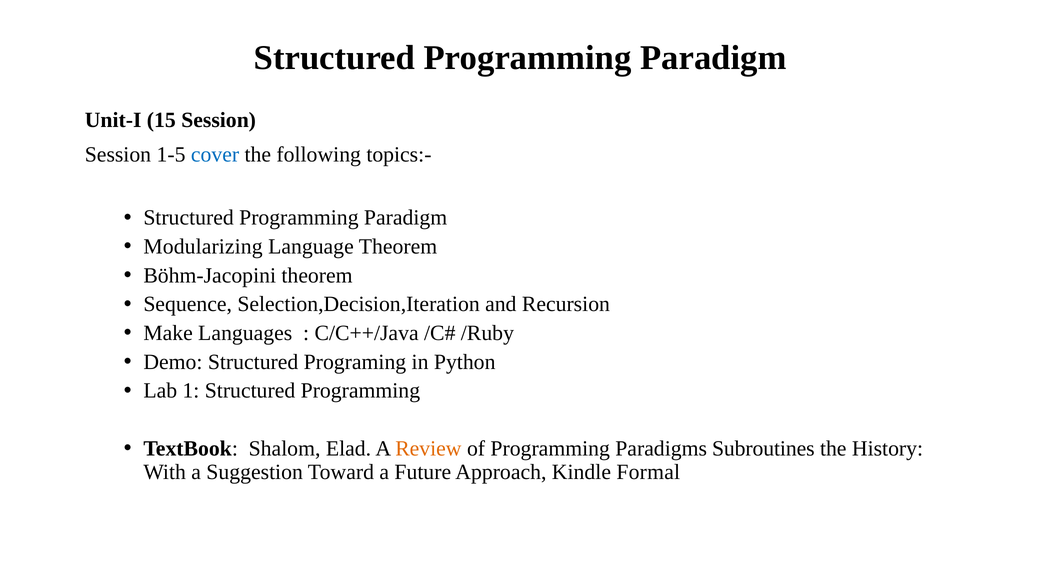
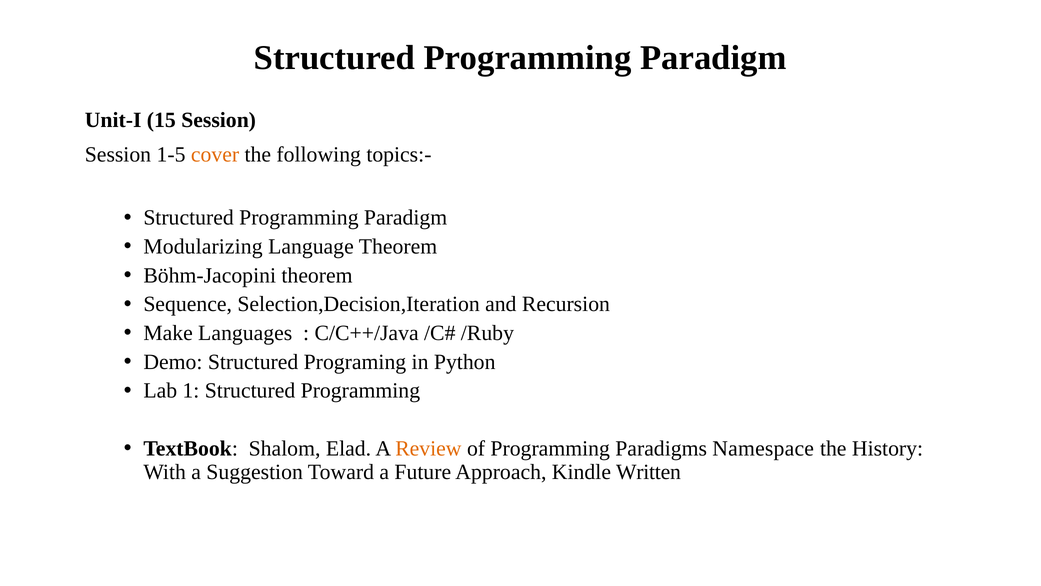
cover colour: blue -> orange (215, 154)
Subroutines: Subroutines -> Namespace (763, 448)
Formal: Formal -> Written (648, 472)
